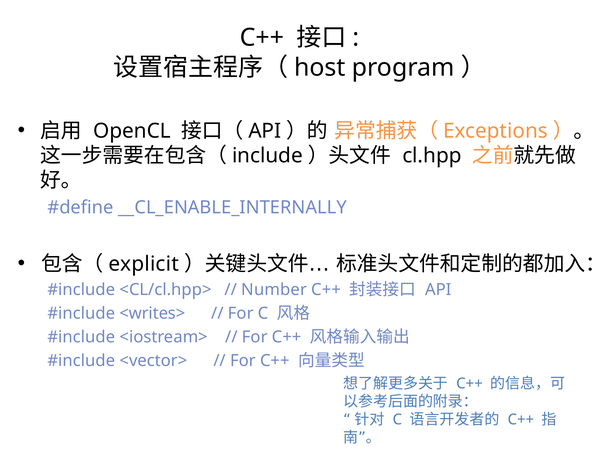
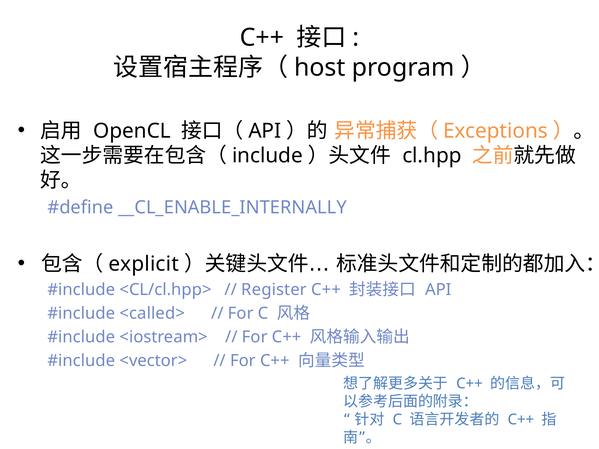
Number: Number -> Register (274, 290)
<writes>: <writes> -> <called> (152, 313)
